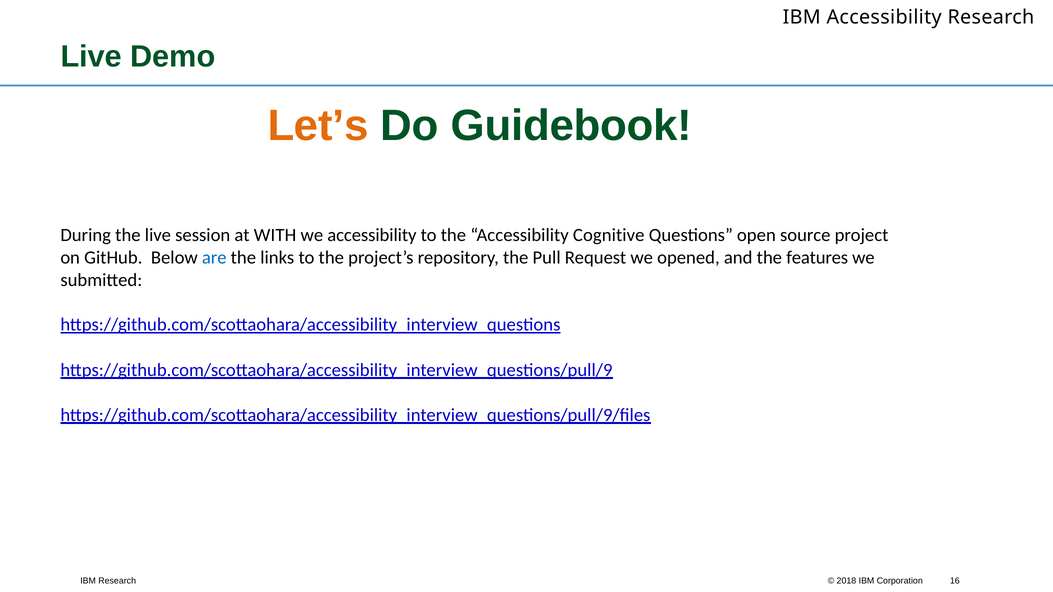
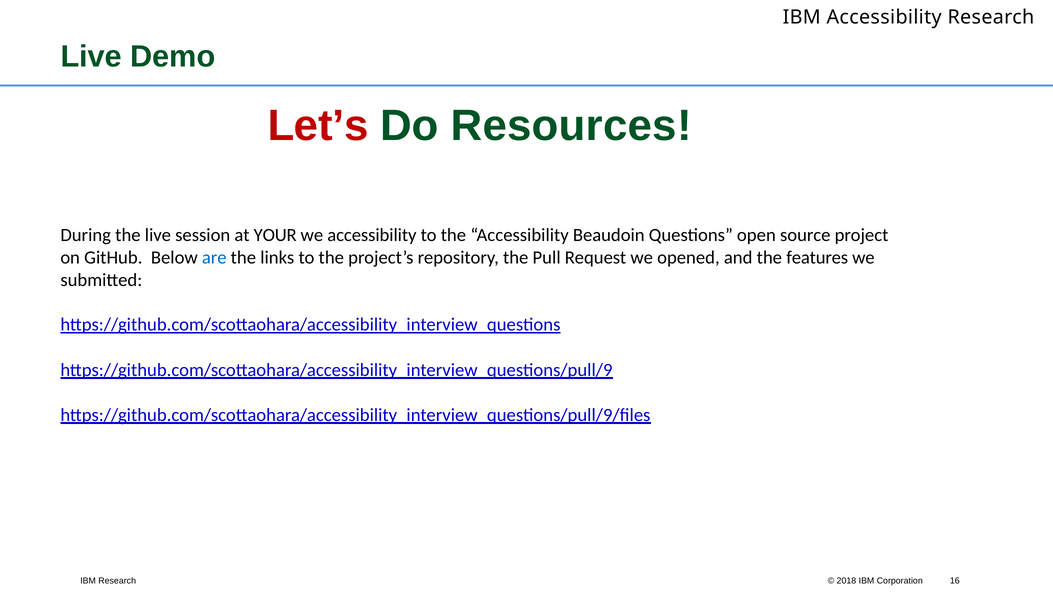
Let’s colour: orange -> red (318, 126)
Guidebook: Guidebook -> Resources (571, 126)
WITH: WITH -> YOUR (275, 235)
Cognitive: Cognitive -> Beaudoin (609, 235)
